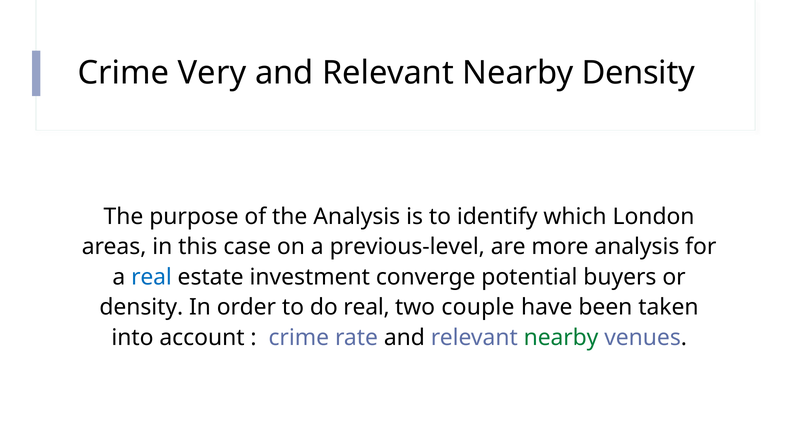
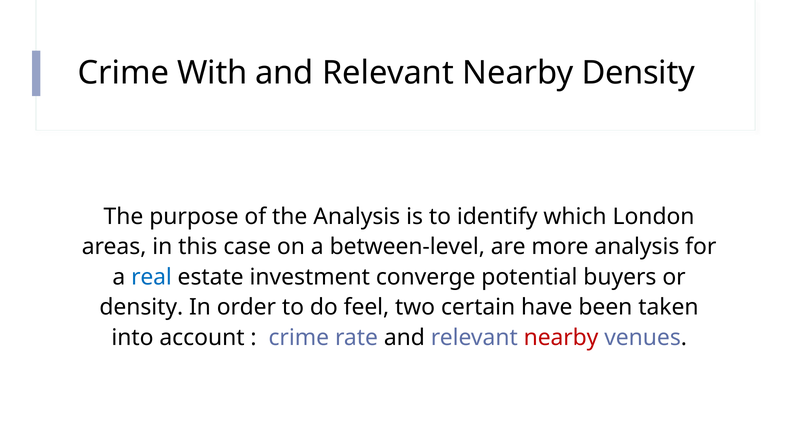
Very: Very -> With (212, 73)
previous-level: previous-level -> between-level (407, 246)
do real: real -> feel (366, 307)
couple: couple -> certain (478, 307)
nearby colour: green -> red (561, 337)
